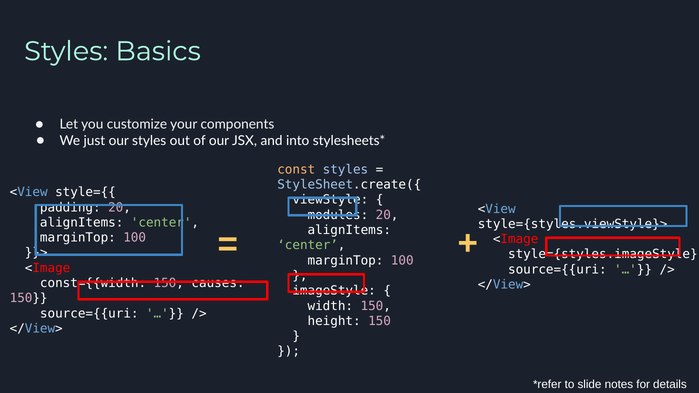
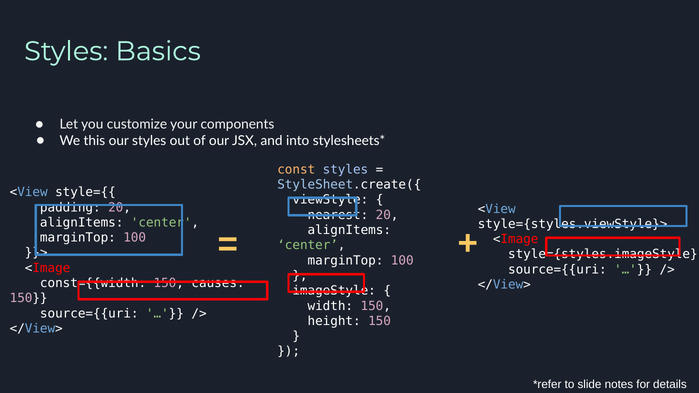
just: just -> this (94, 141)
modules: modules -> nearest (338, 215)
